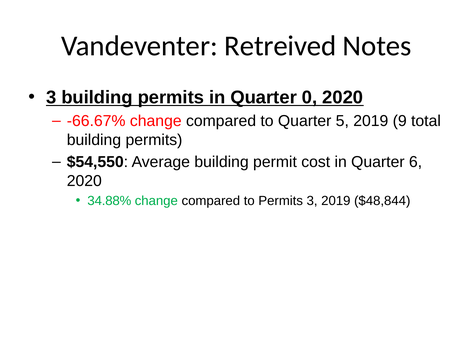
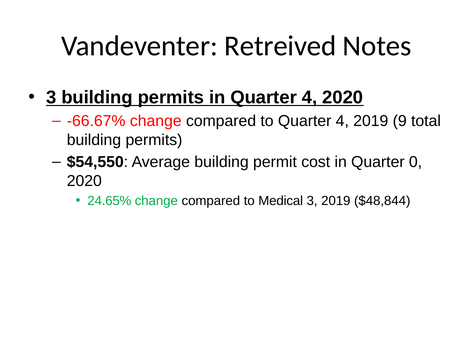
in Quarter 0: 0 -> 4 (310, 97)
to Quarter 5: 5 -> 4 (342, 121)
6: 6 -> 0 (416, 162)
34.88%: 34.88% -> 24.65% (109, 201)
to Permits: Permits -> Medical (281, 201)
